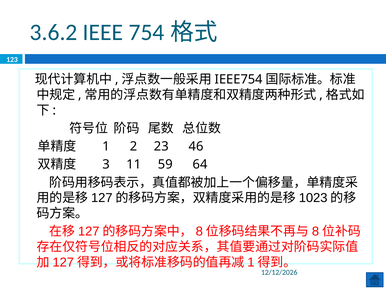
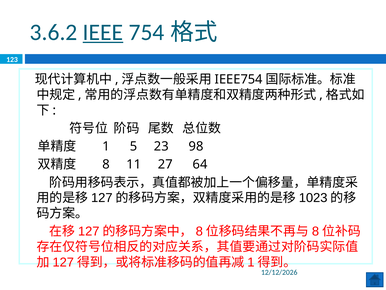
IEEE underline: none -> present (103, 32)
2: 2 -> 5 (134, 146)
46: 46 -> 98 (196, 146)
3: 3 -> 8 (106, 164)
59: 59 -> 27 (165, 164)
